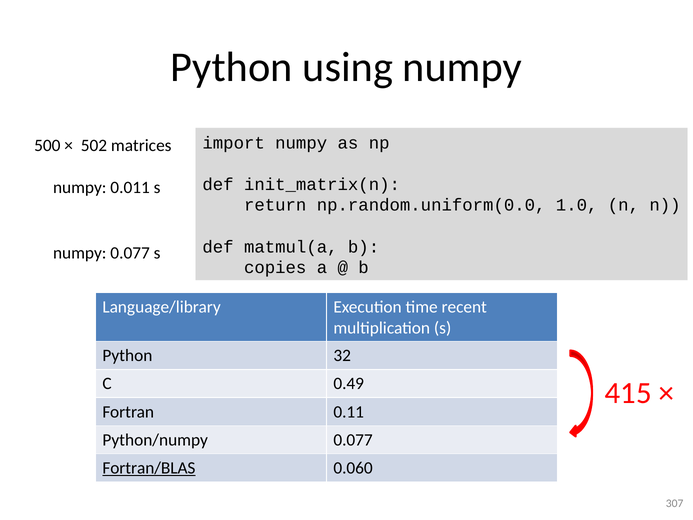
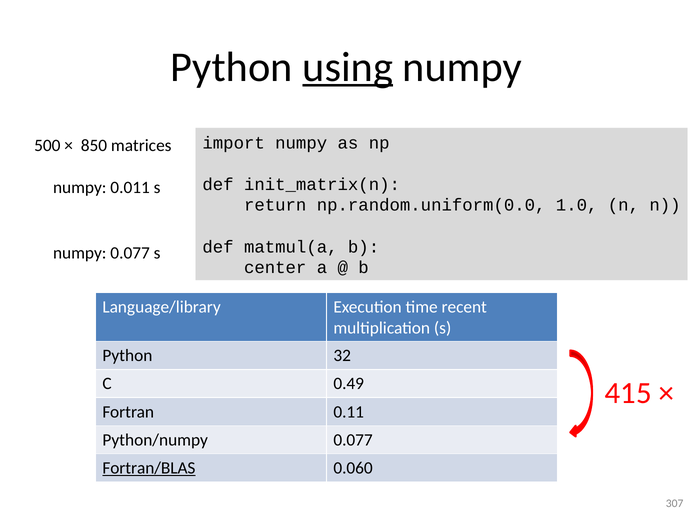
using underline: none -> present (348, 67)
502: 502 -> 850 (94, 146)
copies: copies -> center (275, 267)
